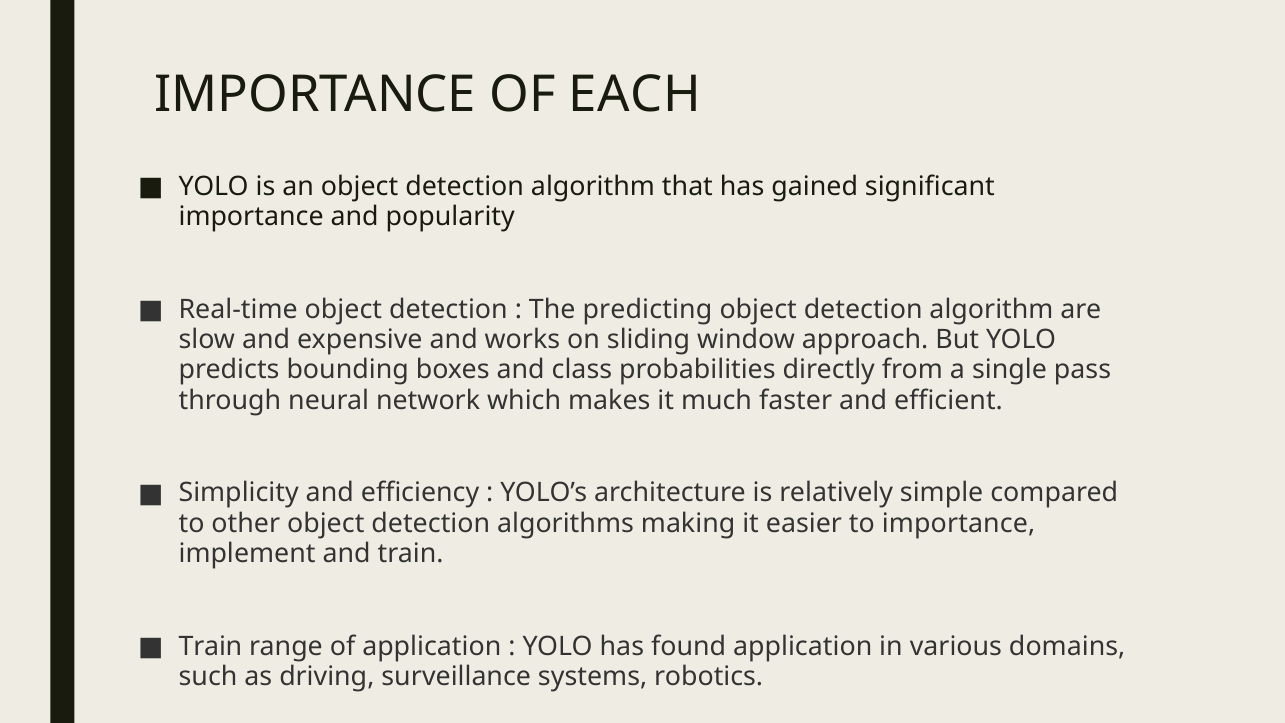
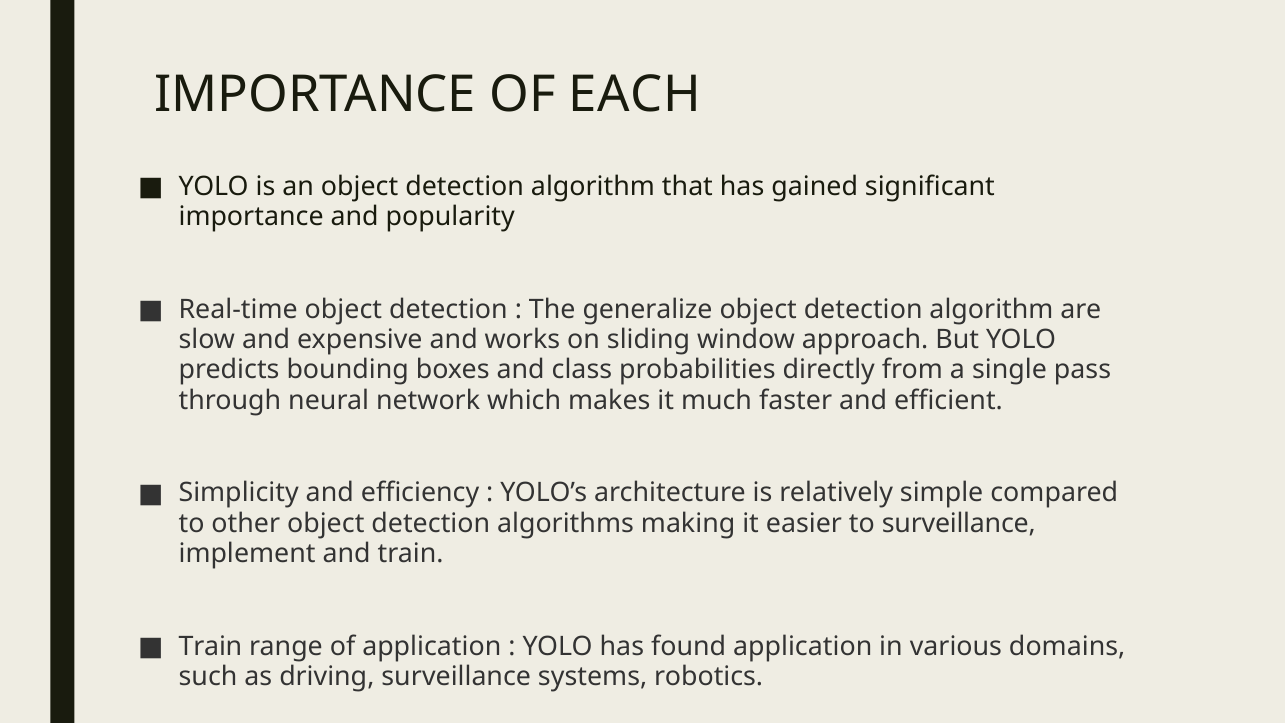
predicting: predicting -> generalize (648, 310)
to importance: importance -> surveillance (959, 523)
